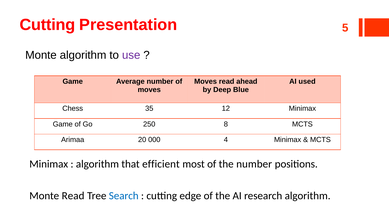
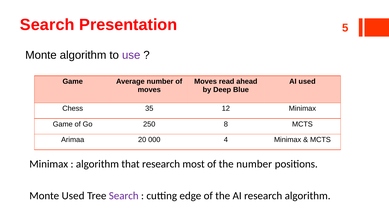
Cutting: Cutting -> Search (47, 25)
that efficient: efficient -> research (161, 164)
Monte Read: Read -> Used (73, 196)
Search colour: blue -> purple (124, 196)
